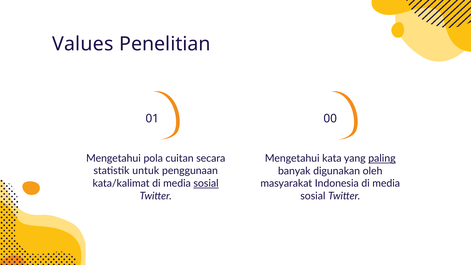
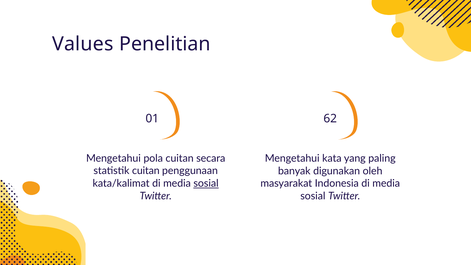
00: 00 -> 62 (330, 119)
paling underline: present -> none (382, 158)
statistik untuk: untuk -> cuitan (146, 171)
